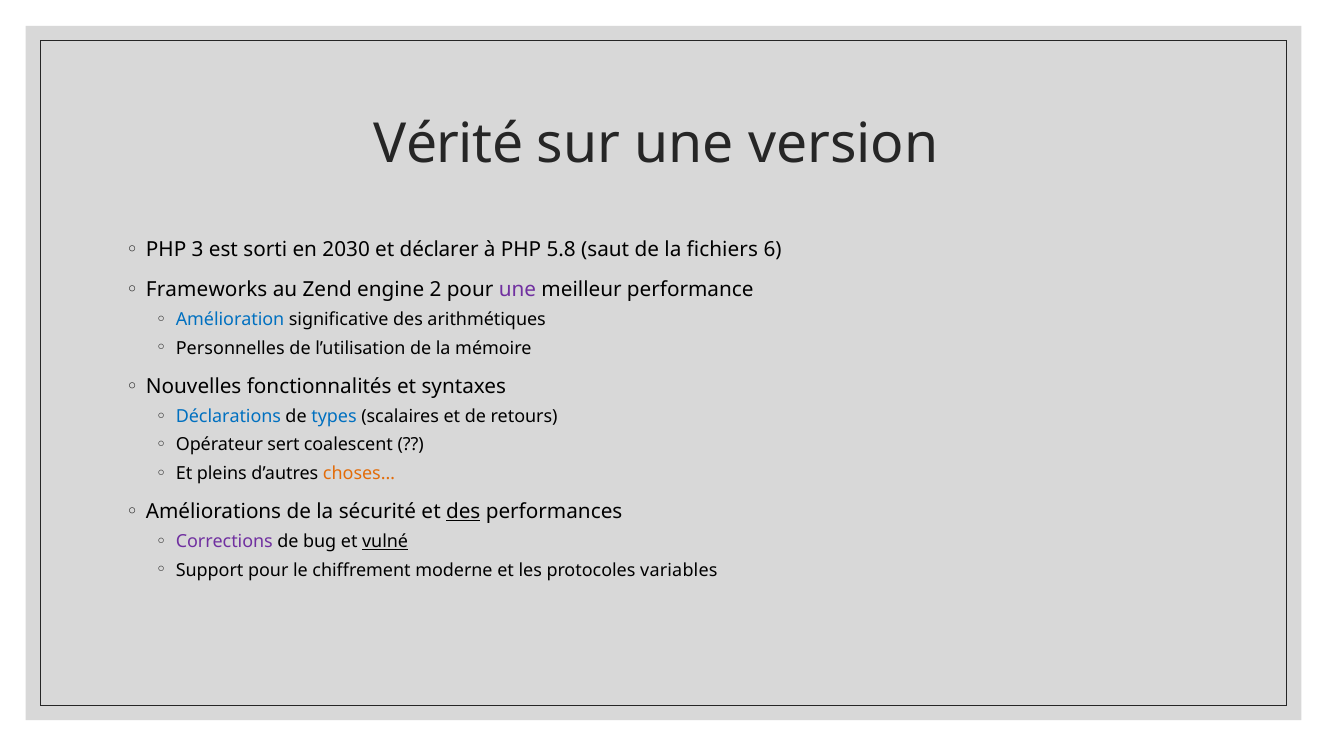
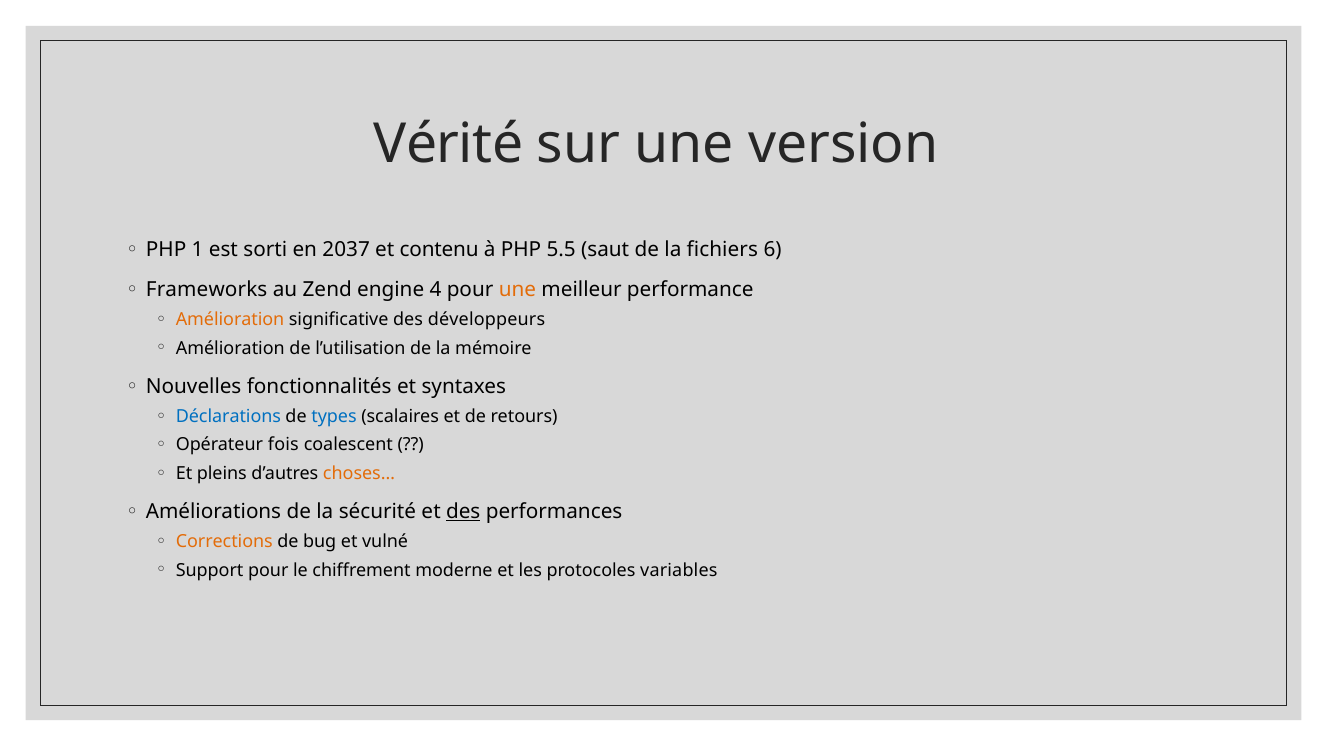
3: 3 -> 1 (198, 250)
2030: 2030 -> 2037 (346, 250)
déclarer: déclarer -> contenu (439, 250)
5.8: 5.8 -> 5.5 (561, 250)
2: 2 -> 4 (436, 290)
une colour: purple -> orange (517, 290)
Amélioration colour: blue -> orange (230, 320)
arithmétiques: arithmétiques -> développeurs (487, 320)
Personnelles: Personnelles -> Amélioration (230, 348)
sert: sert -> fois (283, 445)
Corrections colour: purple -> orange (224, 542)
vulné underline: present -> none (385, 542)
